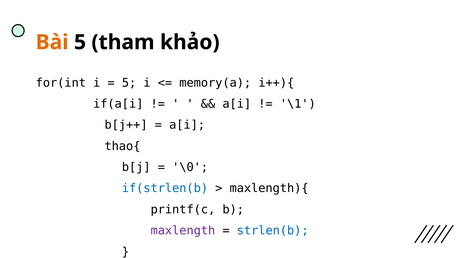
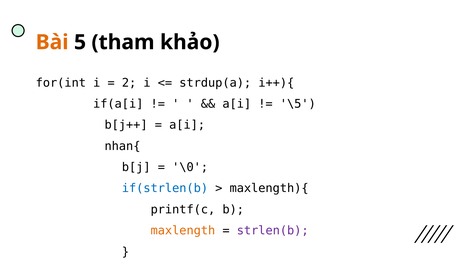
5: 5 -> 2 (129, 83)
memory(a: memory(a -> strdup(a (215, 83)
\1: \1 -> \5 (298, 104)
thao{: thao{ -> nhan{ (122, 146)
maxlength colour: purple -> orange (183, 231)
strlen(b colour: blue -> purple (273, 231)
